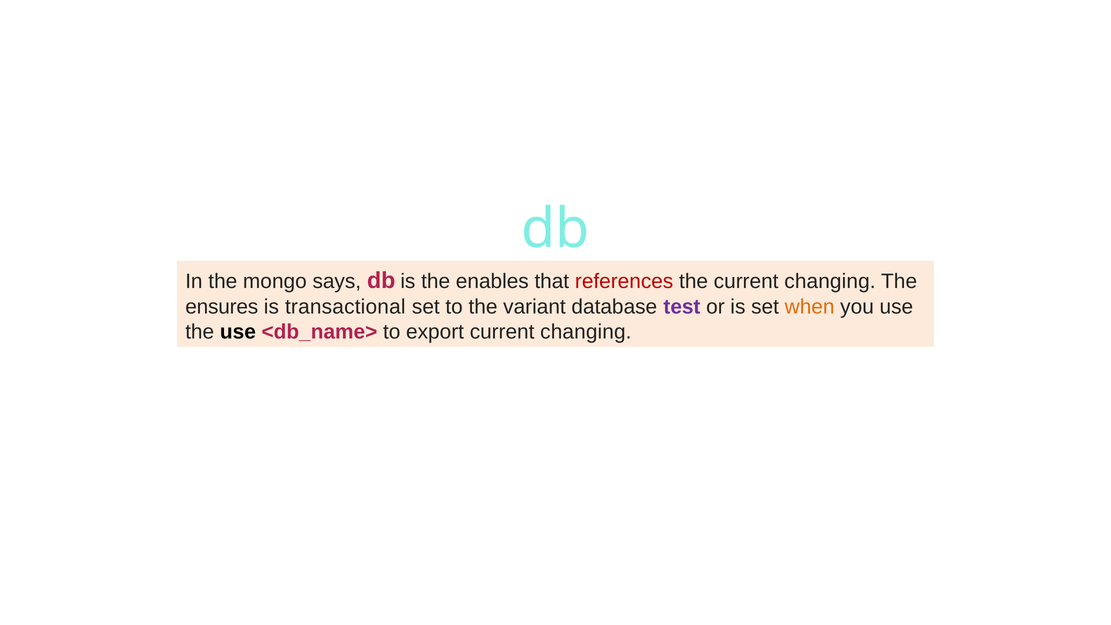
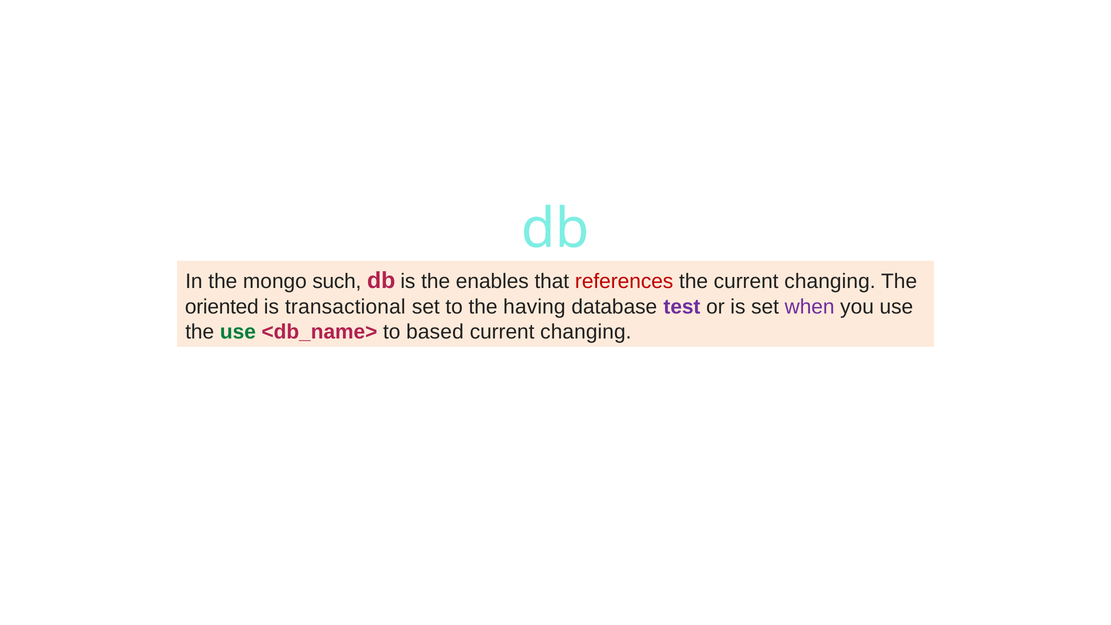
says: says -> such (337, 281)
ensures: ensures -> oriented (222, 307)
variant: variant -> having (534, 307)
when colour: orange -> purple (810, 307)
use colour: black -> green (238, 332)
export: export -> based (435, 332)
